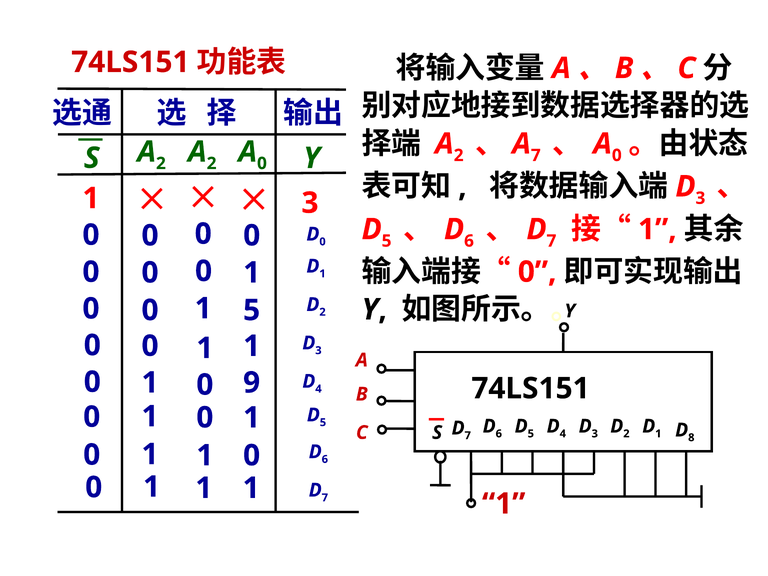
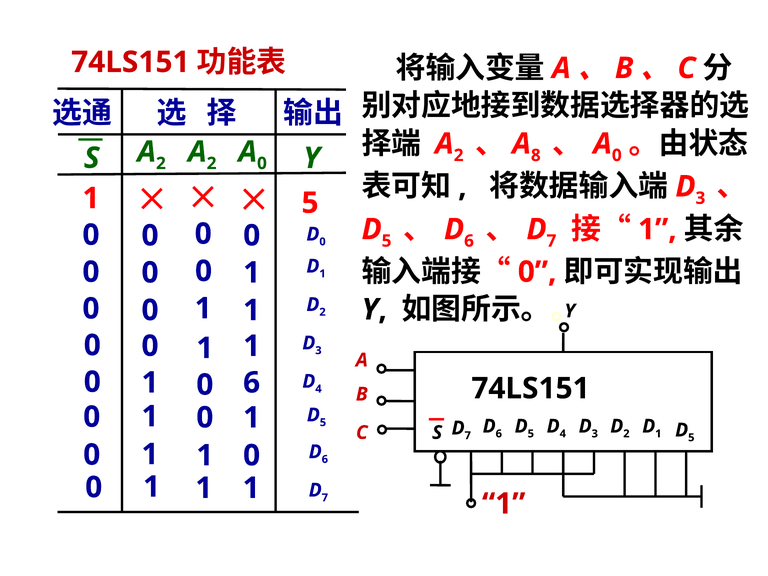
A 7: 7 -> 8 (536, 155)
1 3: 3 -> 5 (310, 203)
5: 5 -> 1 (252, 310)
1 9: 9 -> 6 (252, 383)
8: 8 -> 5 (691, 438)
